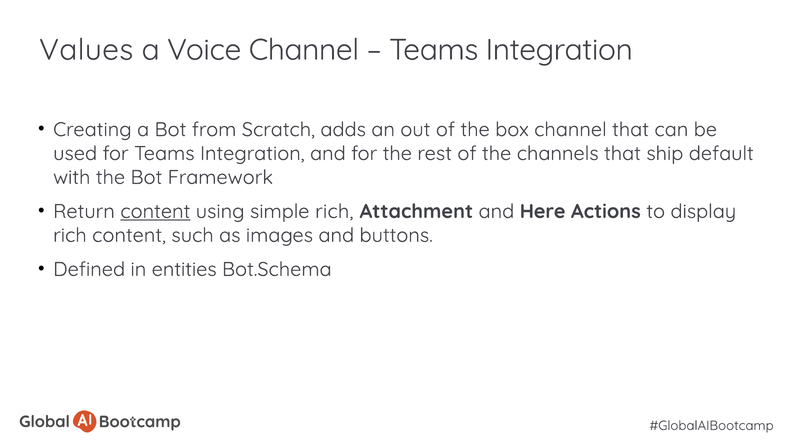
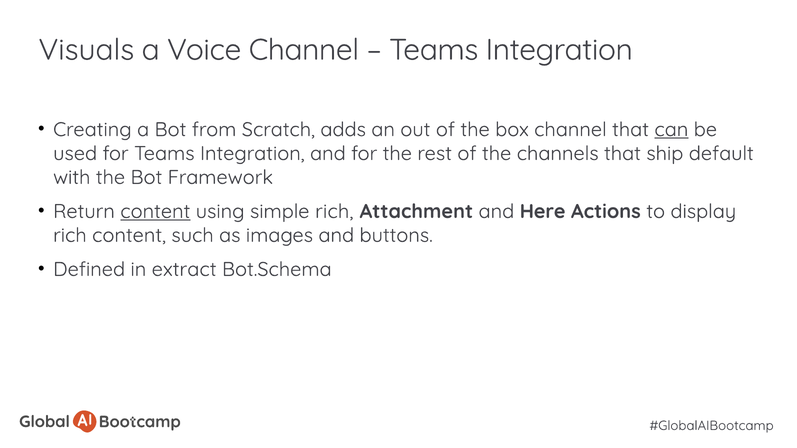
Values: Values -> Visuals (86, 50)
can underline: none -> present (671, 130)
entities: entities -> extract (184, 270)
